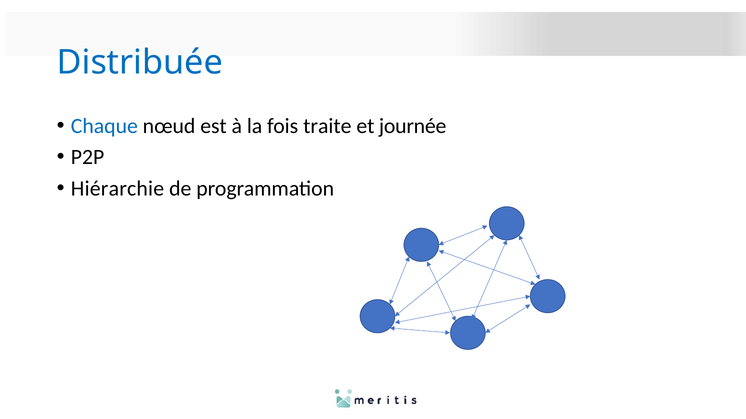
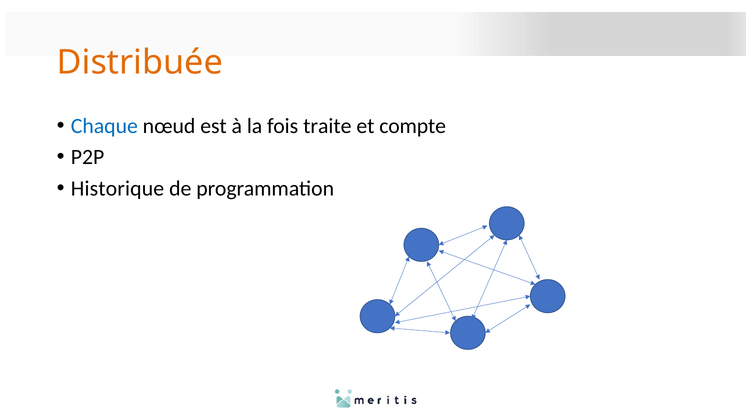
Distribuée colour: blue -> orange (140, 63)
journée: journée -> compte (413, 126)
Hiérarchie: Hiérarchie -> Historique (118, 189)
